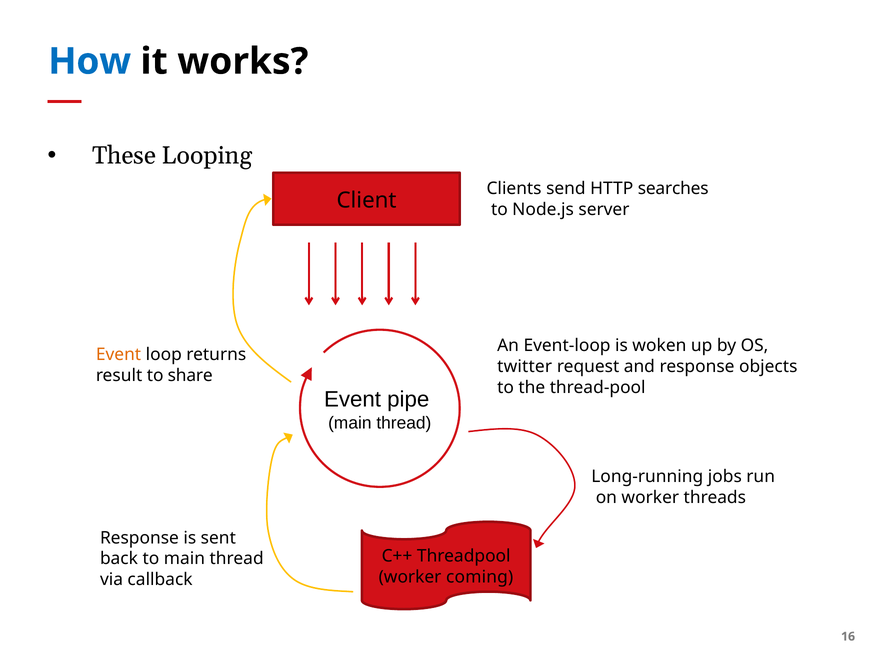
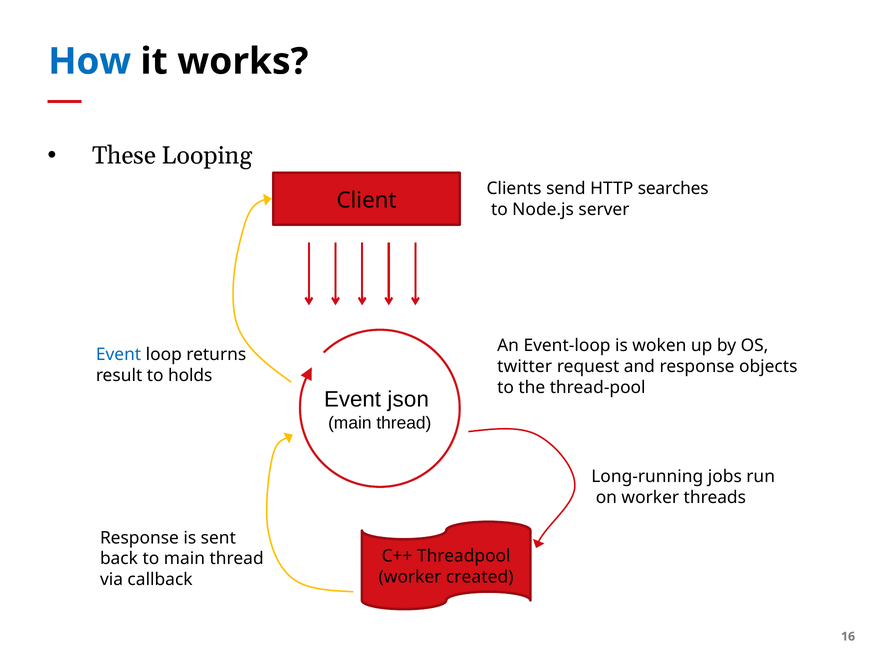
Event colour: orange -> blue (119, 354)
share: share -> holds (190, 375)
pipe: pipe -> json (408, 399)
coming: coming -> created (480, 577)
